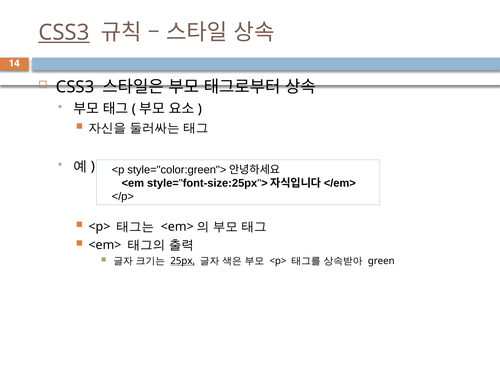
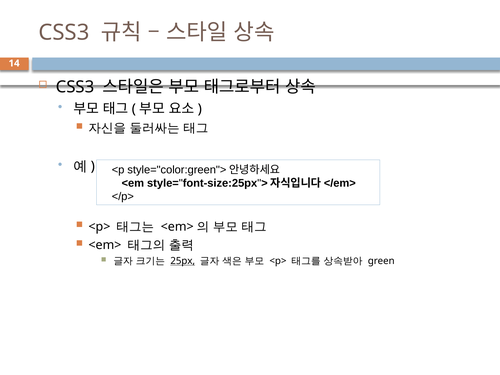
CSS3 underline: present -> none (64, 33)
